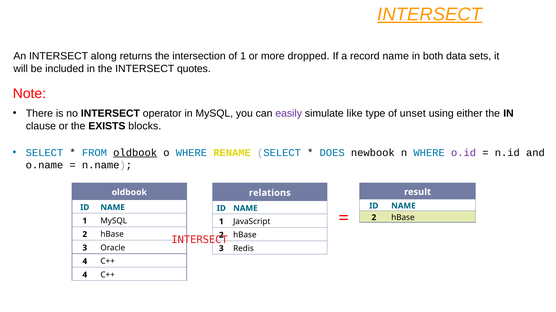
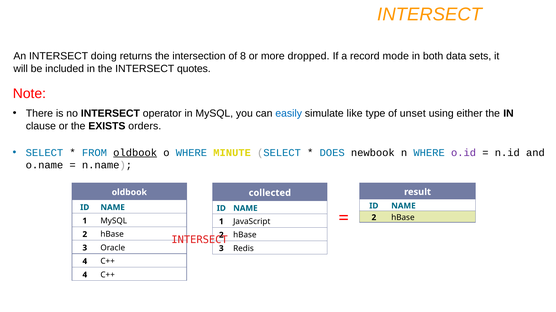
INTERSECT underline: present -> none (430, 14)
along: along -> doing (104, 56)
of 1: 1 -> 8 (243, 56)
record name: name -> mode (396, 56)
easily colour: purple -> blue (289, 114)
blocks: blocks -> orders (145, 126)
RENAME: RENAME -> MINUTE (232, 153)
relations: relations -> collected (270, 193)
